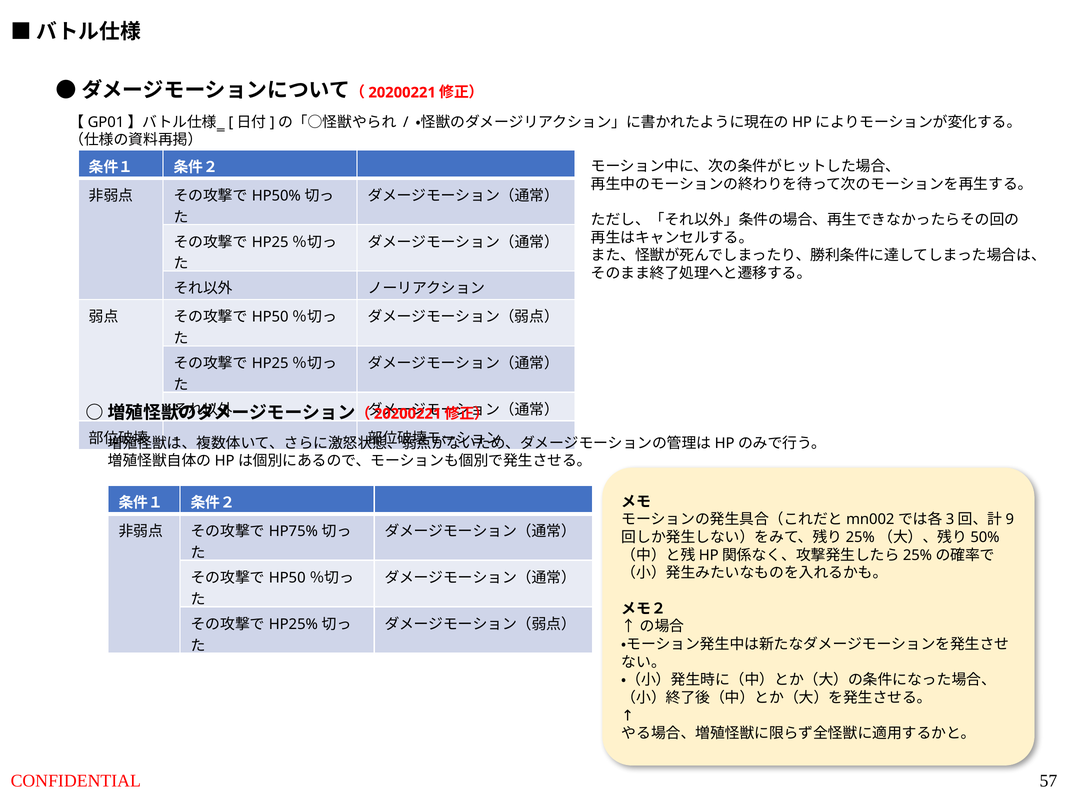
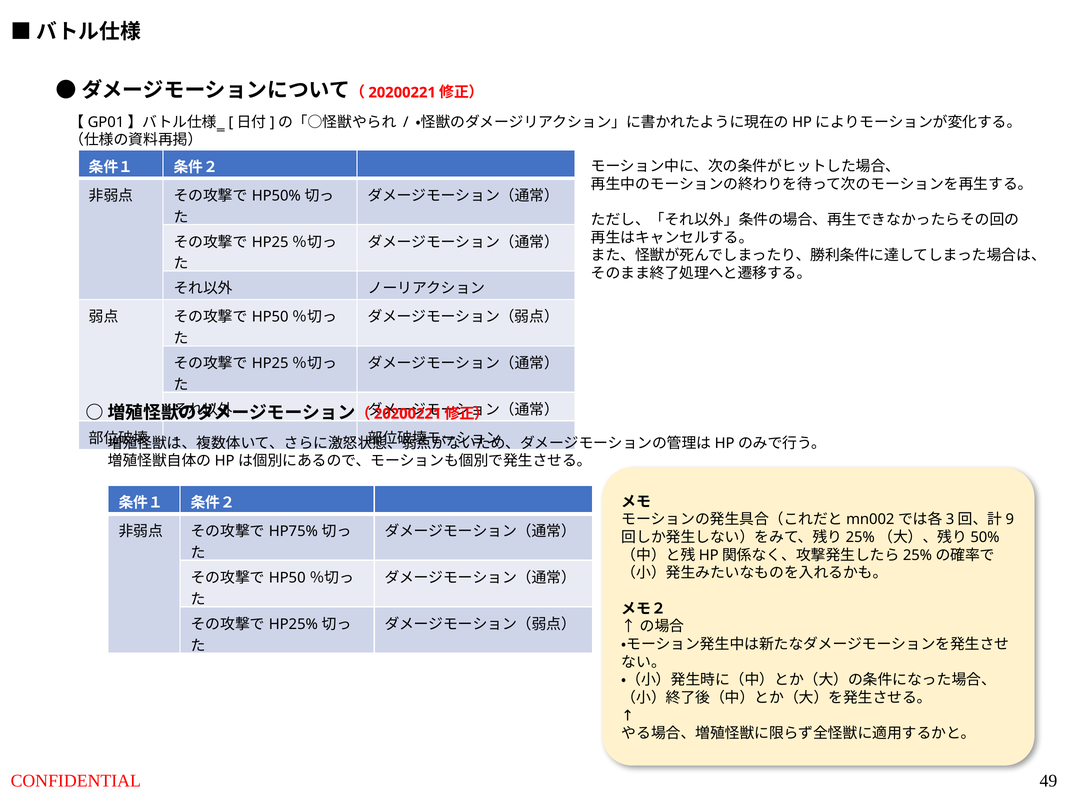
57: 57 -> 49 (1048, 781)
